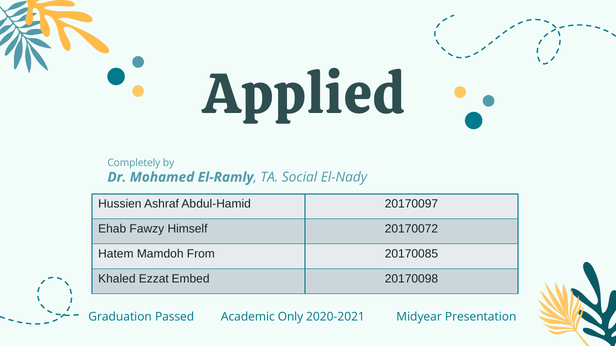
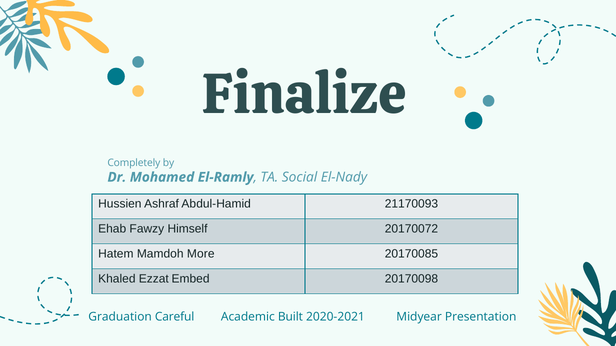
Applied: Applied -> Finalize (304, 95)
20170097: 20170097 -> 21170093 (411, 204)
From: From -> More (201, 254)
Passed: Passed -> Careful (175, 317)
Only: Only -> Built (290, 317)
